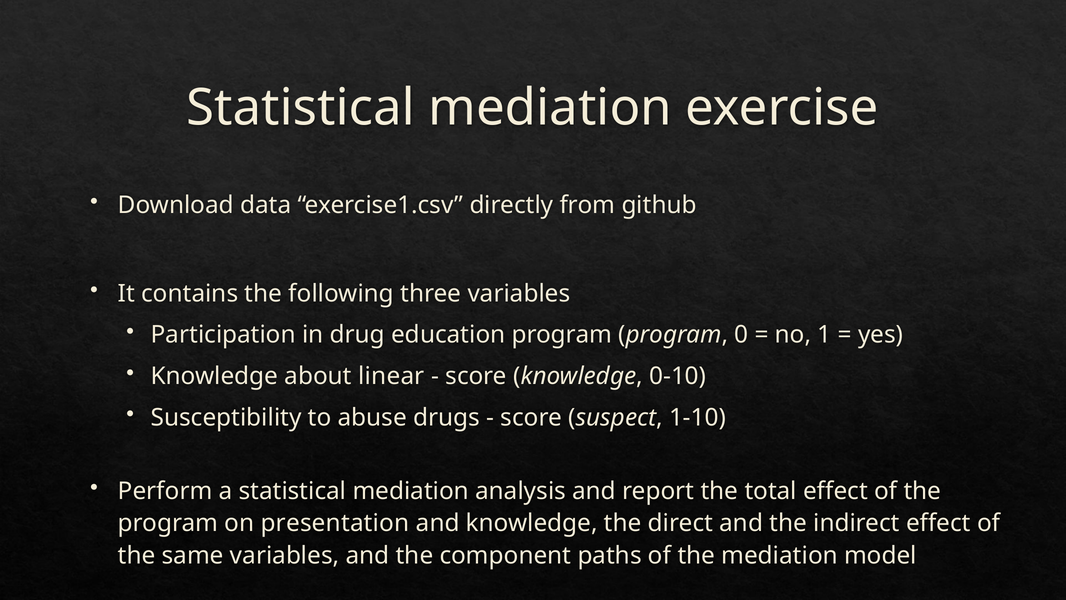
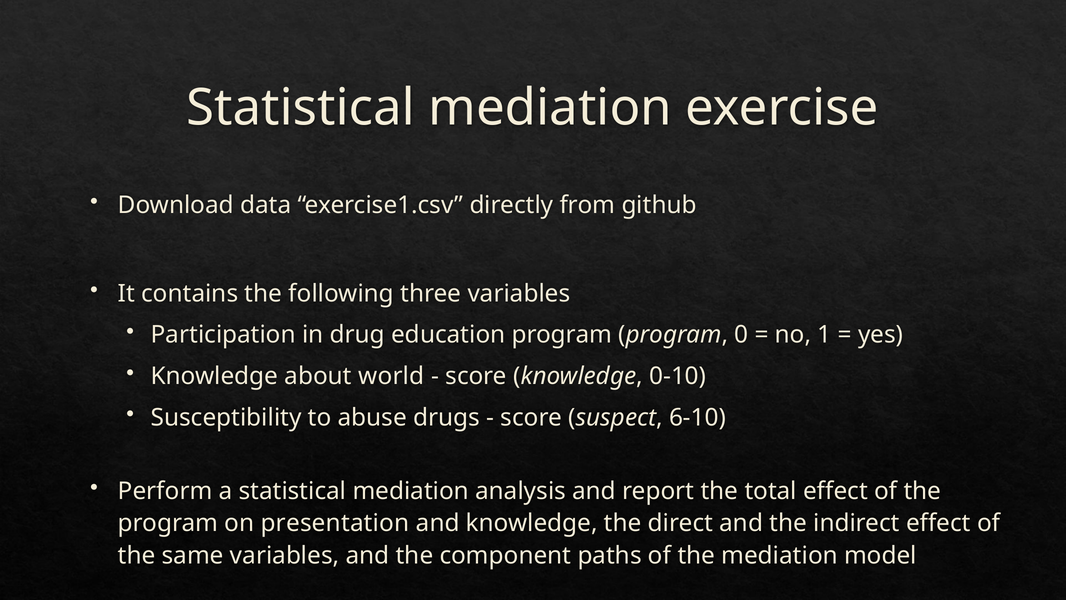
linear: linear -> world (391, 376)
1-10: 1-10 -> 6-10 (698, 417)
